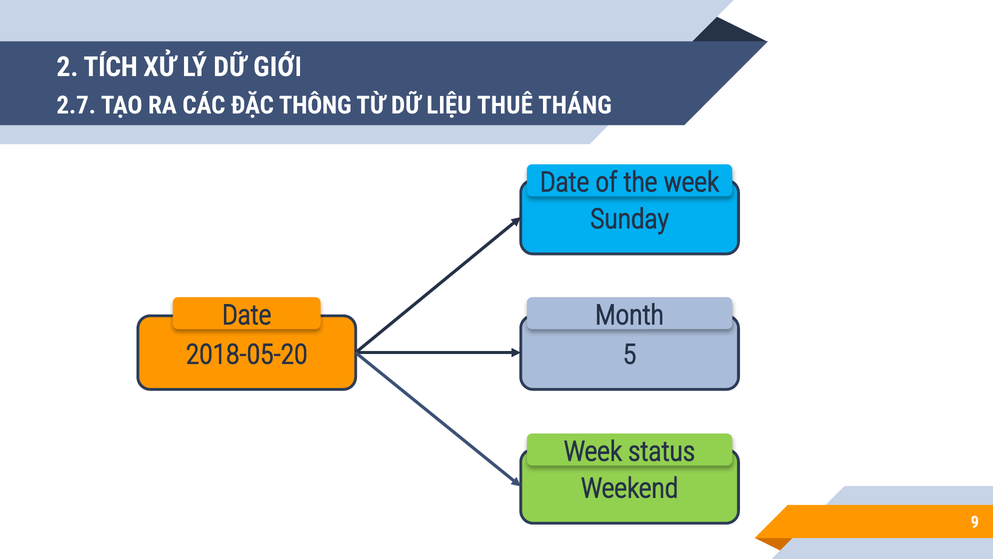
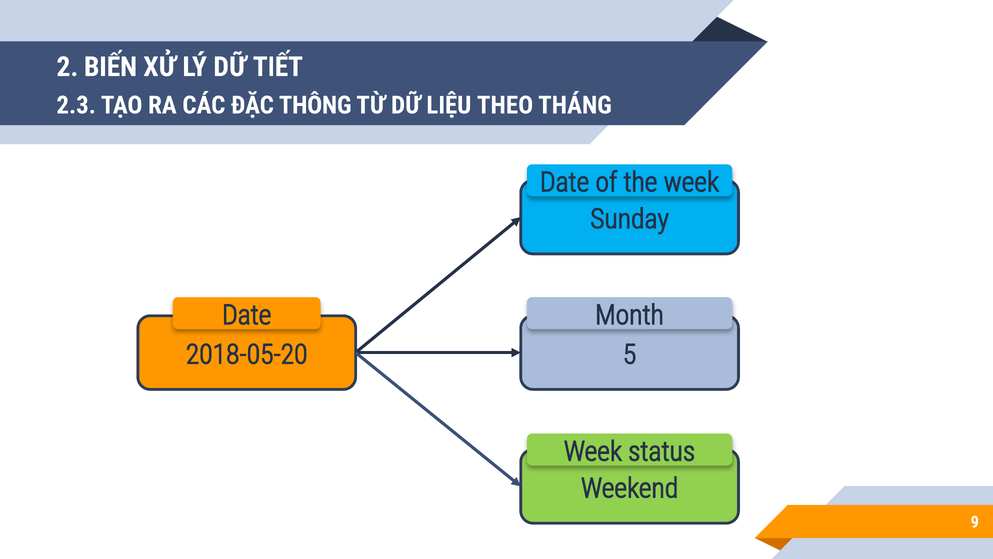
TÍCH: TÍCH -> BIẾN (111, 67)
GIỚI: GIỚI -> TIẾT (278, 67)
2.7: 2.7 -> 2.3 (76, 105)
THUÊ: THUÊ -> THEO (505, 105)
